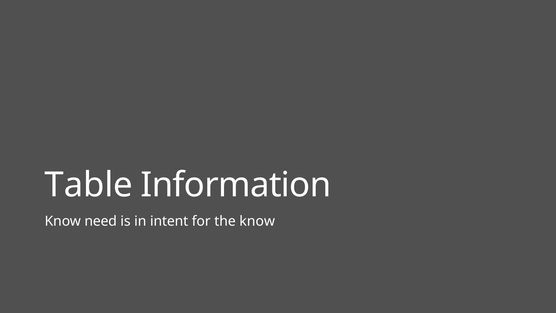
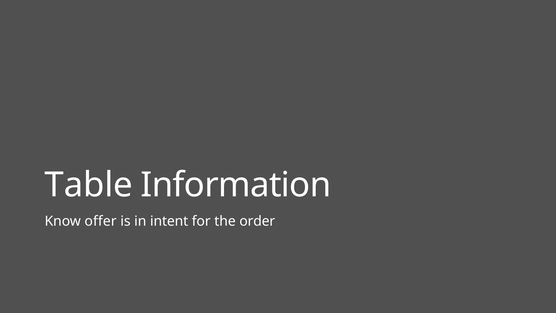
need: need -> offer (101, 221)
the know: know -> order (257, 221)
